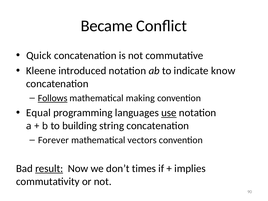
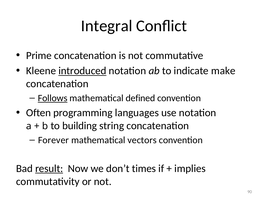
Became: Became -> Integral (107, 26)
Quick: Quick -> Prime (39, 55)
introduced underline: none -> present (82, 71)
know: know -> make (223, 71)
making: making -> defined (140, 98)
Equal: Equal -> Often (39, 113)
use underline: present -> none (169, 113)
